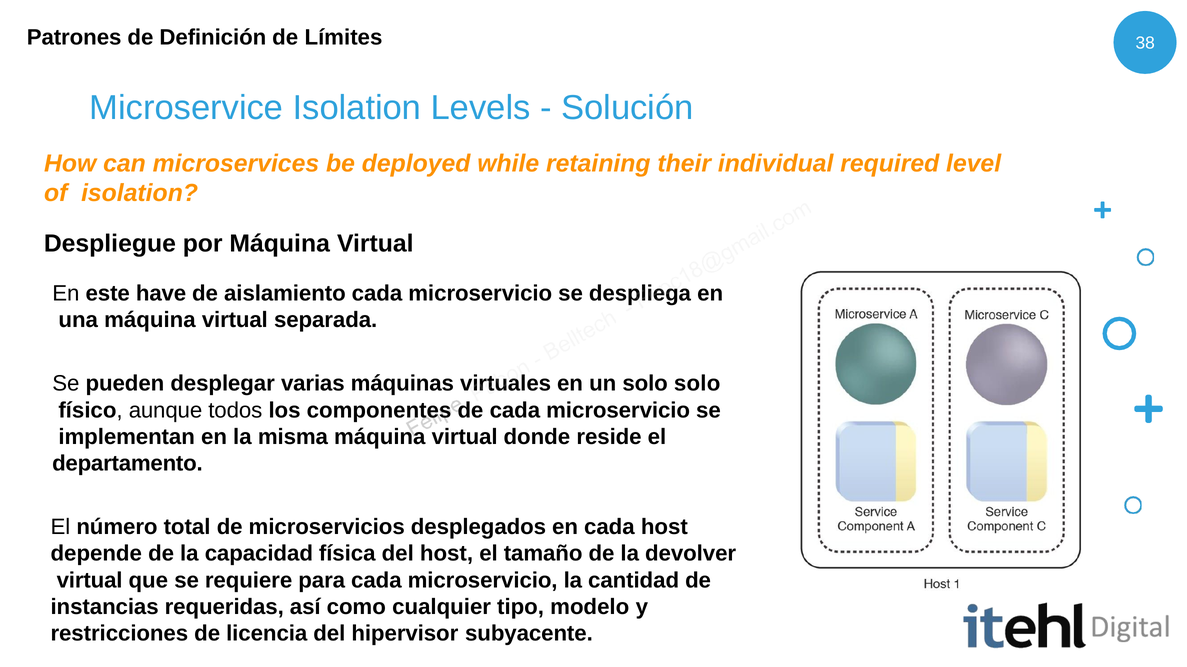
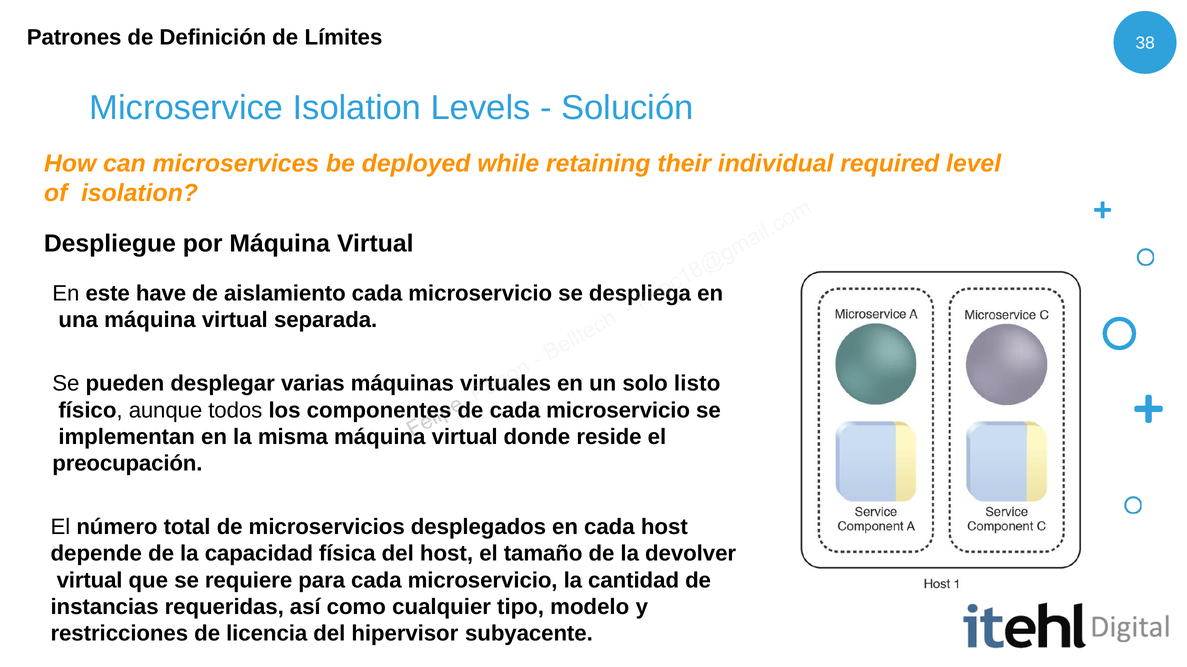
solo solo: solo -> listo (697, 384)
departamento: departamento -> preocupación (127, 464)
